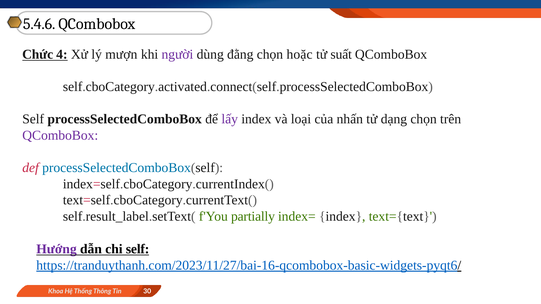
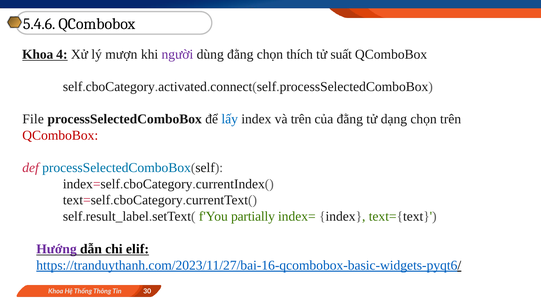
Chức: Chức -> Khoa (38, 54)
hoặc: hoặc -> thích (300, 54)
Self: Self -> File (33, 119)
lấy colour: purple -> blue (230, 119)
và loại: loại -> trên (301, 119)
của nhấn: nhấn -> đằng (350, 119)
QComboBox colour: purple -> red (60, 135)
chi self: self -> elif (137, 249)
